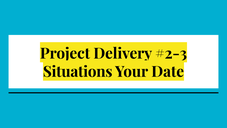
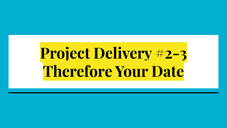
Situations: Situations -> Therefore (78, 72)
